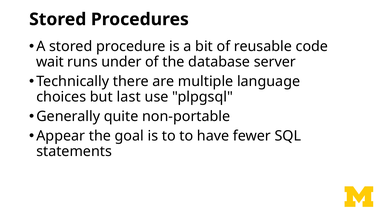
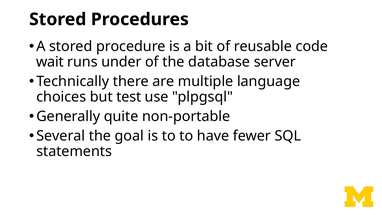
last: last -> test (129, 97)
Appear: Appear -> Several (61, 136)
